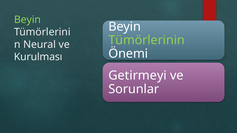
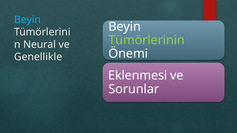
Beyin colour: light green -> light blue (27, 20)
Kurulması: Kurulması -> Genellikle (38, 57)
Getirmeyi: Getirmeyi -> Eklenmesi (138, 76)
